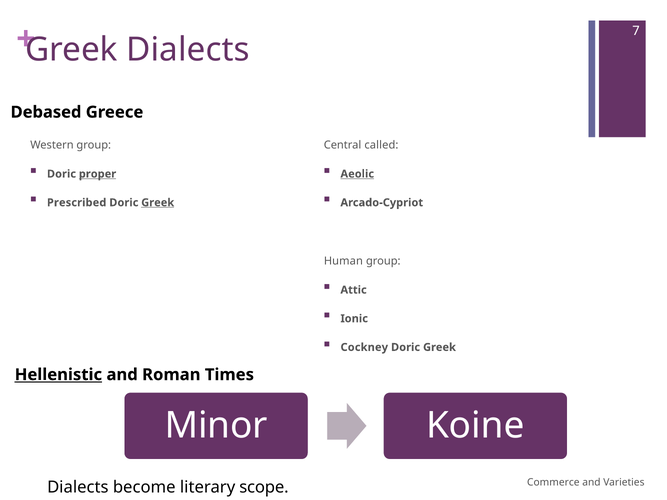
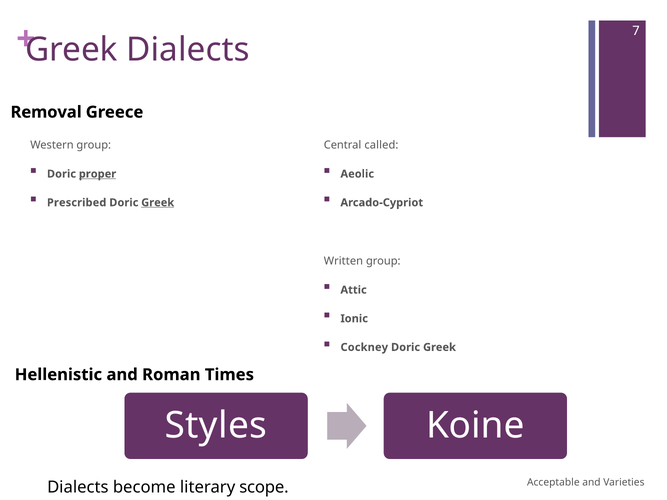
Debased: Debased -> Removal (46, 112)
Aeolic underline: present -> none (357, 174)
Human: Human -> Written (343, 261)
Hellenistic underline: present -> none (58, 375)
Minor: Minor -> Styles (216, 426)
Commerce: Commerce -> Acceptable (553, 483)
